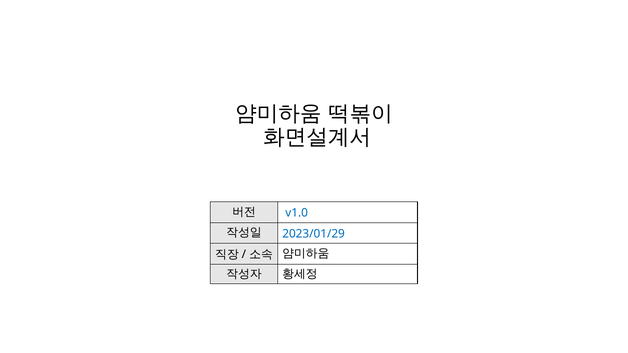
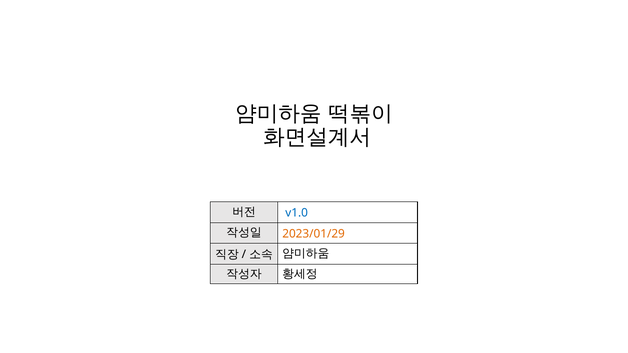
2023/01/29 colour: blue -> orange (314, 234)
